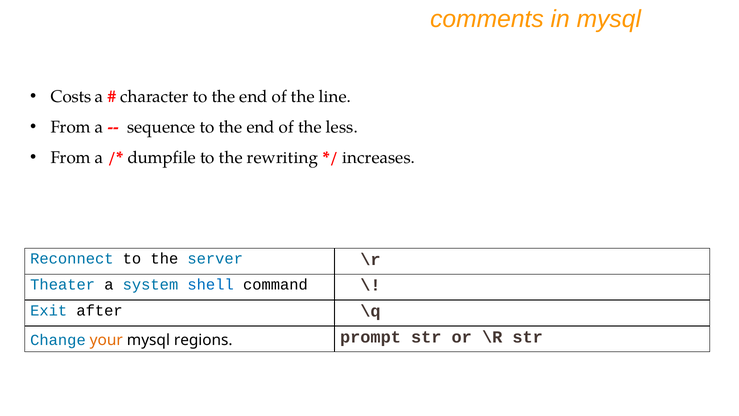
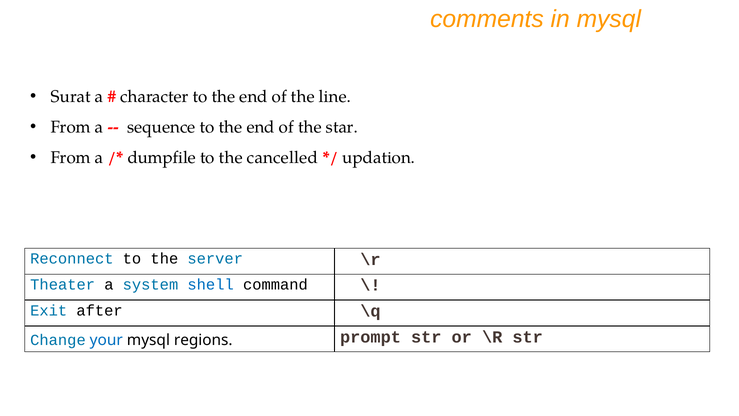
Costs: Costs -> Surat (71, 97)
less: less -> star (342, 127)
rewriting: rewriting -> cancelled (282, 158)
increases: increases -> updation (379, 158)
your colour: orange -> blue (106, 340)
